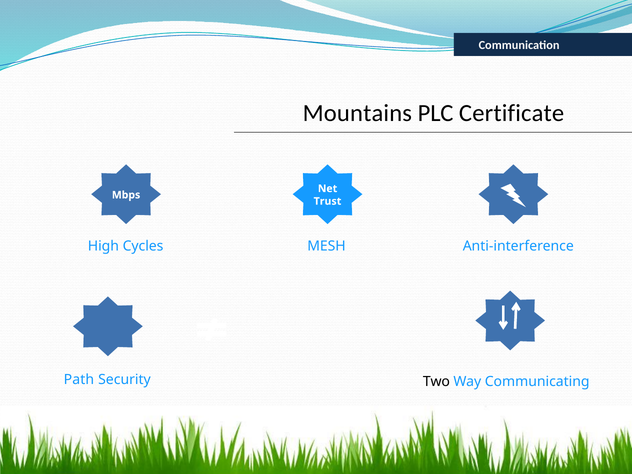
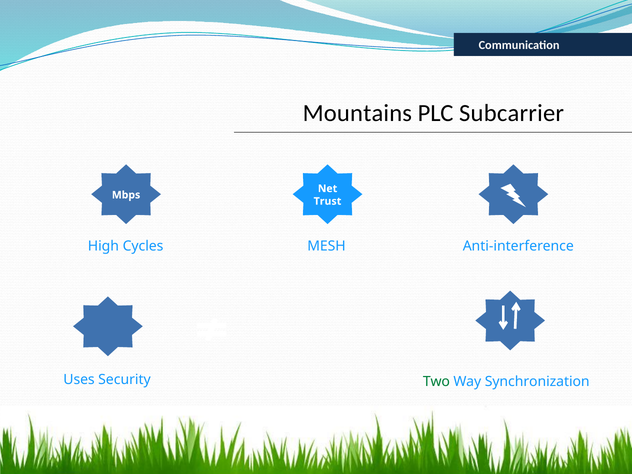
Certificate: Certificate -> Subcarrier (512, 113)
Path: Path -> Uses (79, 380)
Two colour: black -> green (436, 382)
Communicating: Communicating -> Synchronization (537, 382)
